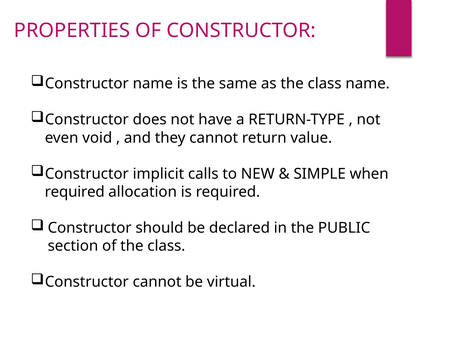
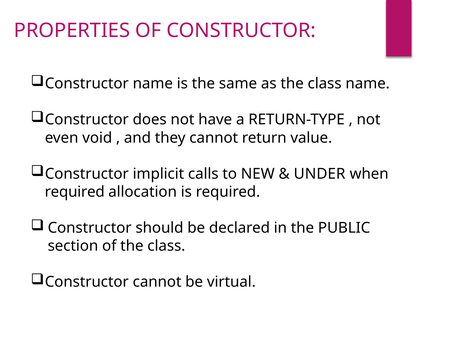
SIMPLE: SIMPLE -> UNDER (320, 174)
